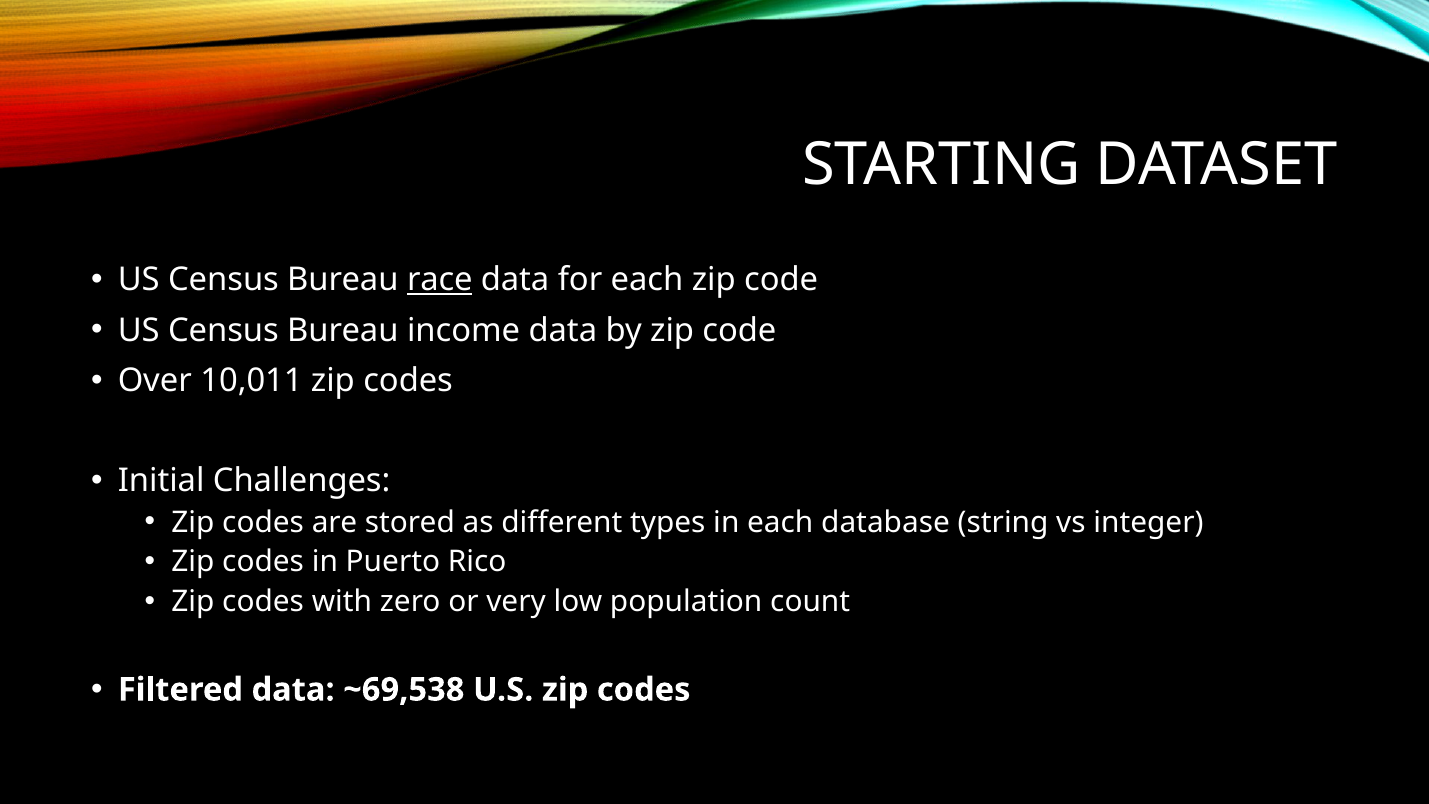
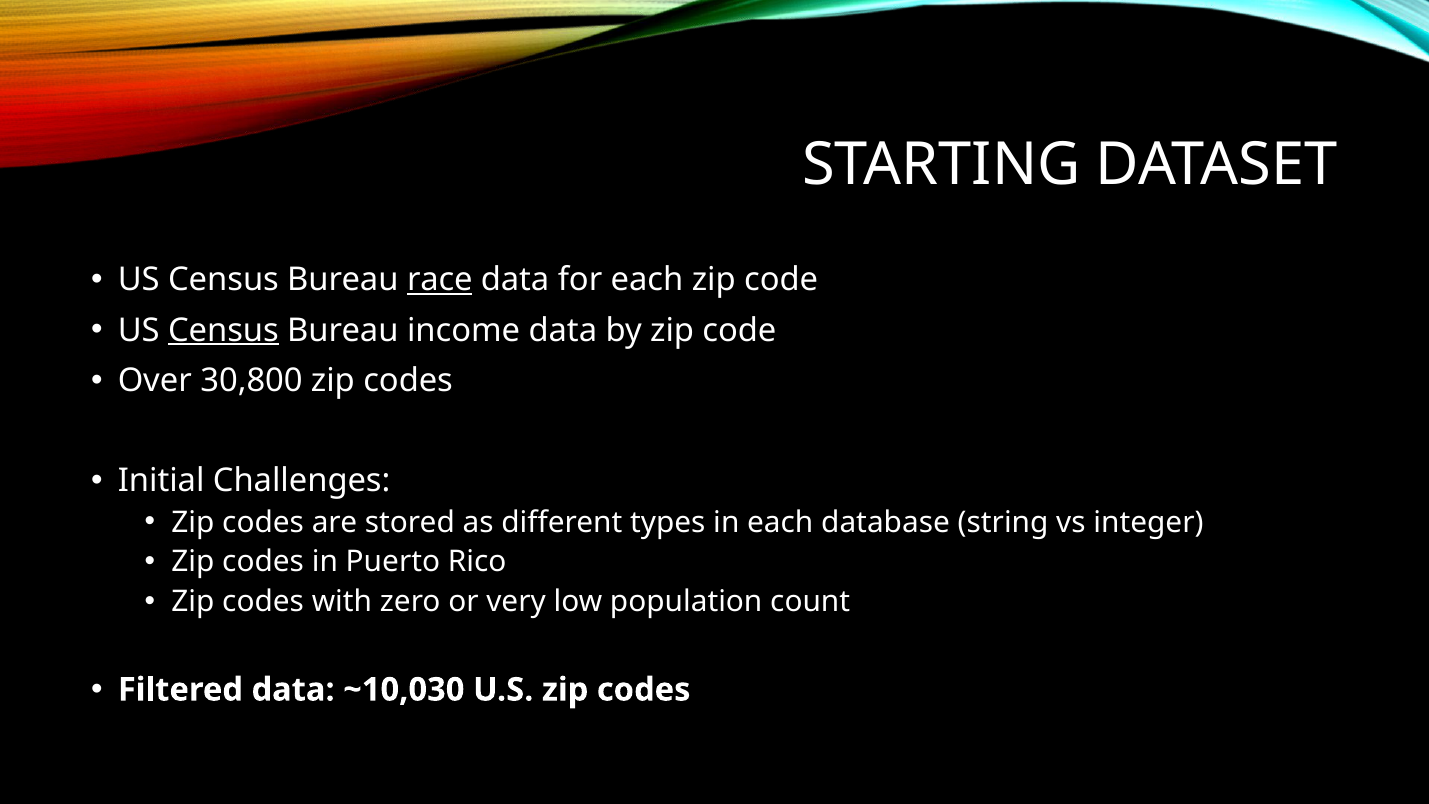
Census underline: none -> present (223, 330)
10,011: 10,011 -> 30,800 (251, 380)
~69,538: ~69,538 -> ~10,030 (404, 690)
